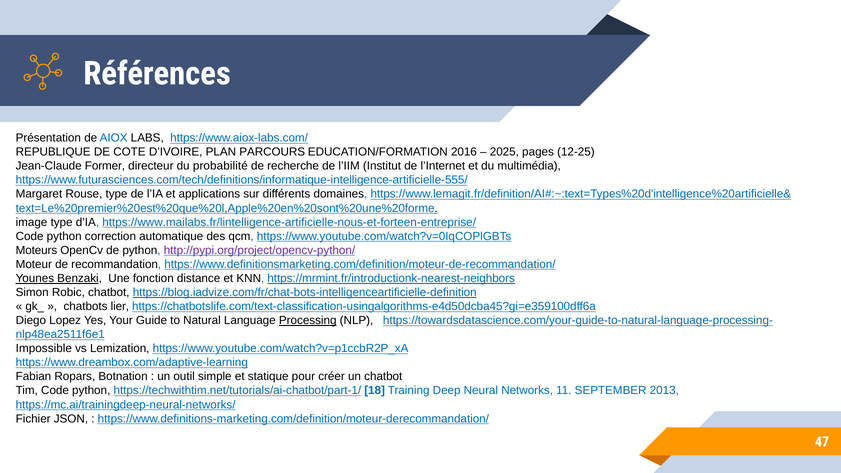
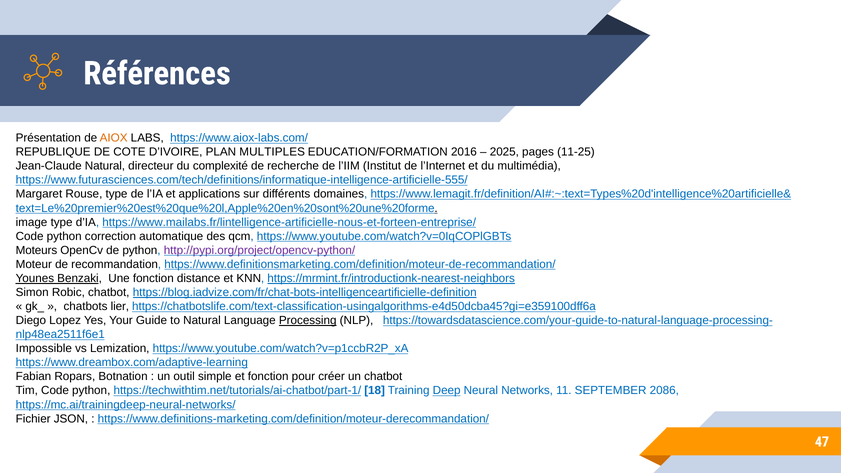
AIOX colour: blue -> orange (114, 138)
PARCOURS: PARCOURS -> MULTIPLES (272, 152)
12-25: 12-25 -> 11-25 (576, 152)
Jean-Claude Former: Former -> Natural (105, 166)
probabilité: probabilité -> complexité (220, 166)
et statique: statique -> fonction (268, 377)
Deep underline: none -> present (447, 391)
2013: 2013 -> 2086 (664, 391)
